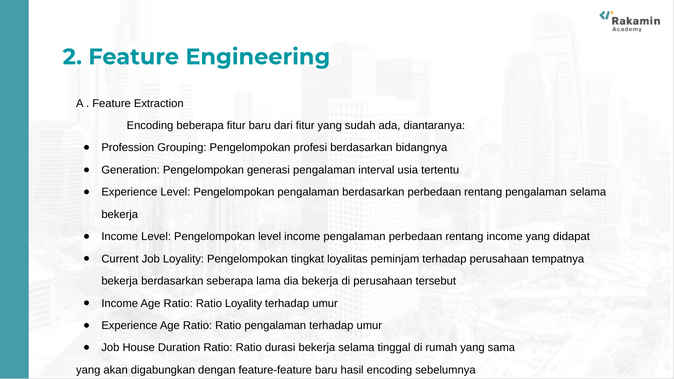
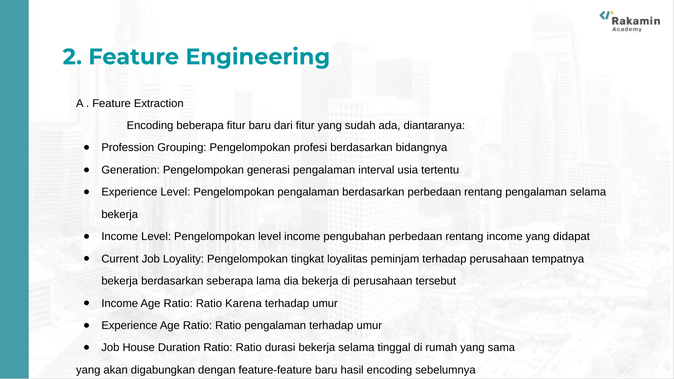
income pengalaman: pengalaman -> pengubahan (355, 237)
Ratio Loyality: Loyality -> Karena (243, 303)
